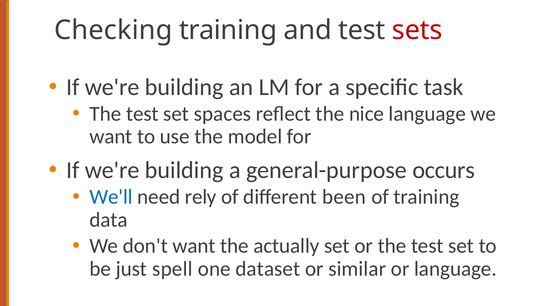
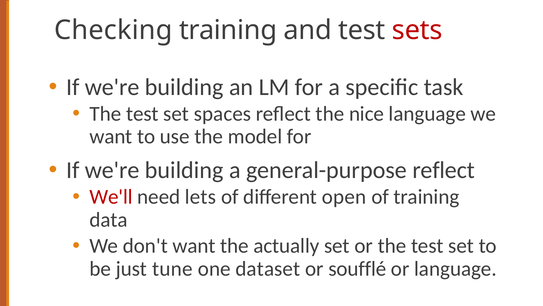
general-purpose occurs: occurs -> reflect (444, 170)
We'll colour: blue -> red (111, 197)
rely: rely -> lets (201, 197)
been: been -> open (344, 197)
spell: spell -> tune (172, 268)
similar: similar -> soufflé (357, 268)
